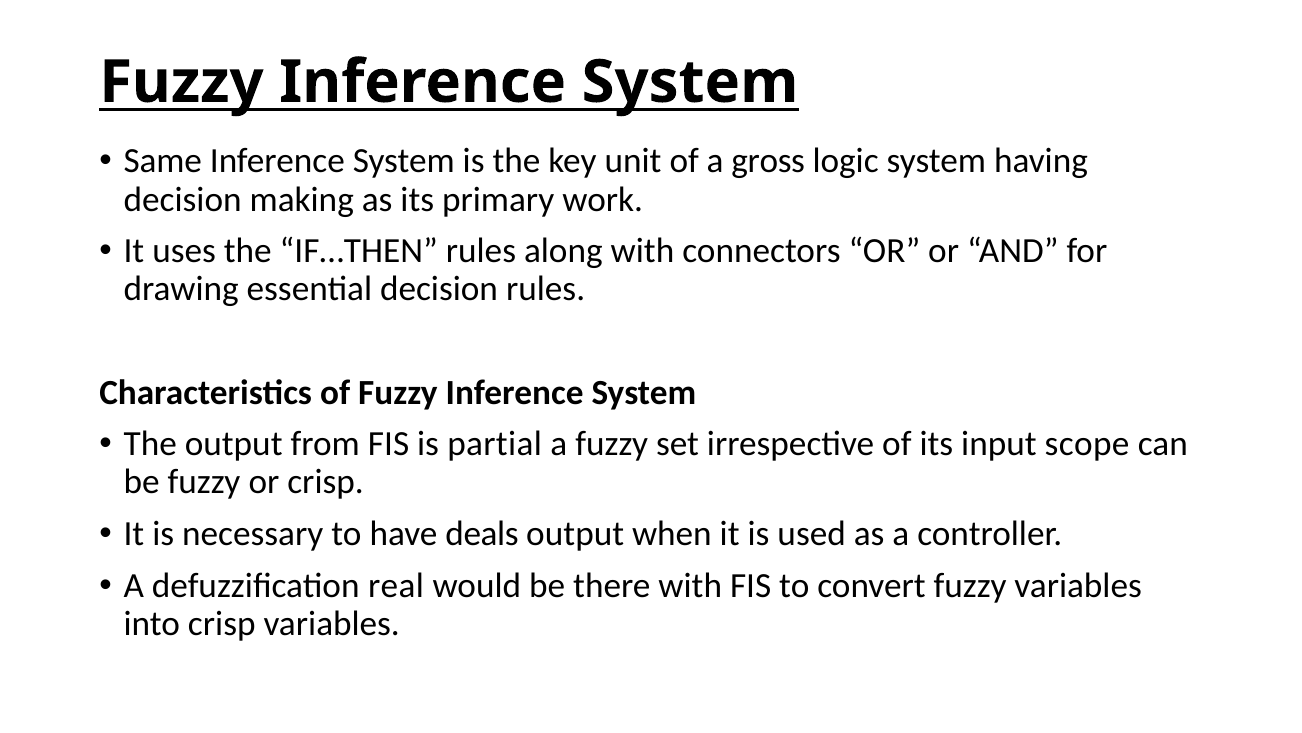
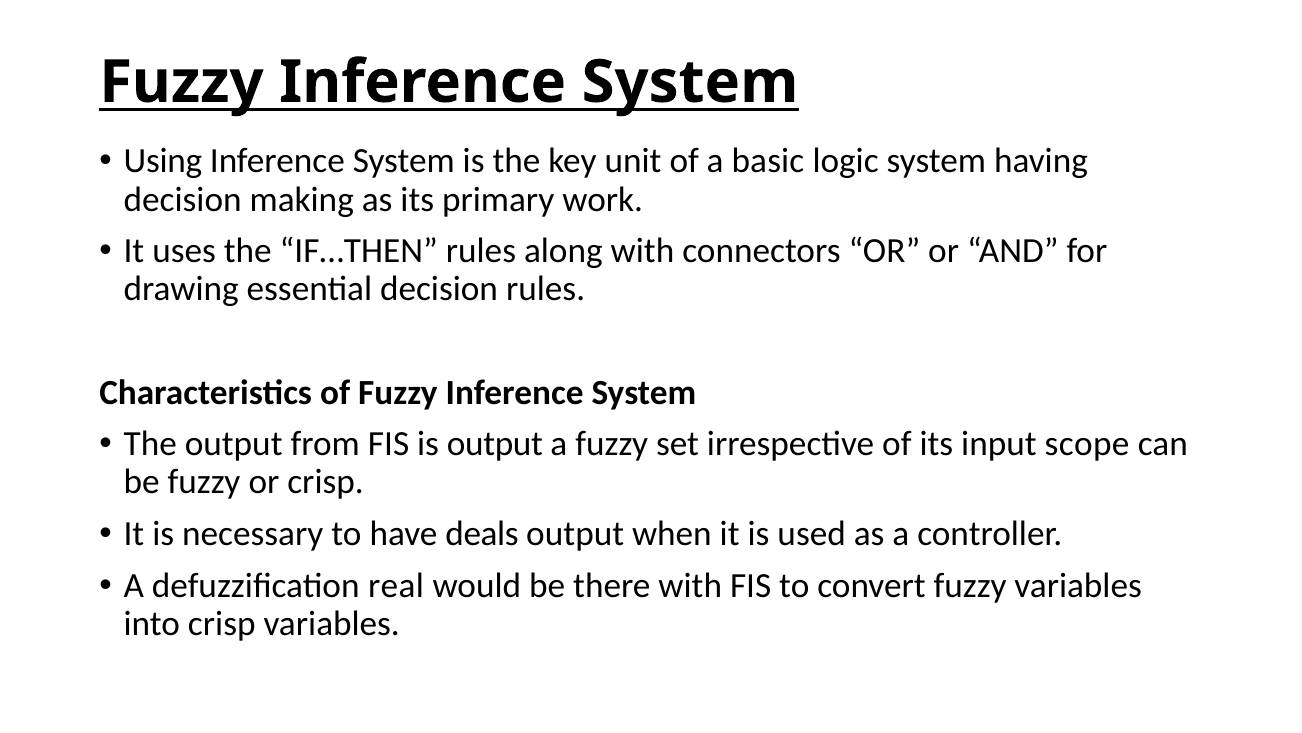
Same: Same -> Using (163, 161)
gross: gross -> basic (768, 161)
is partial: partial -> output (495, 444)
